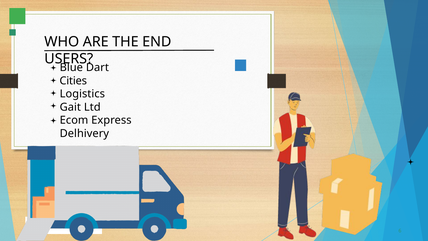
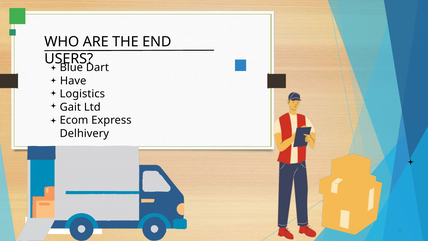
Cities: Cities -> Have (73, 81)
